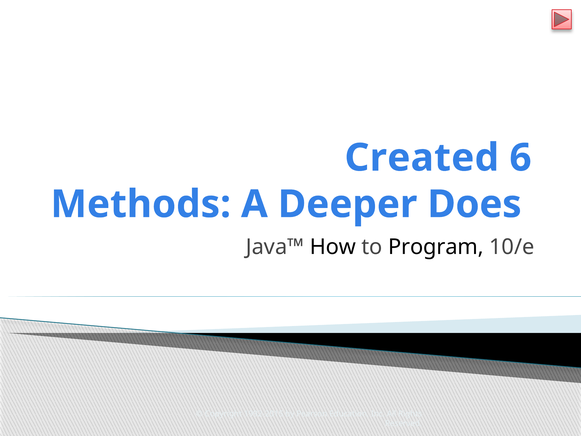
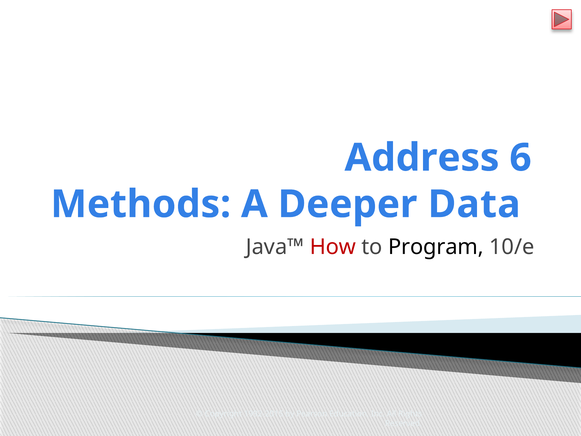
Created: Created -> Address (422, 158)
Does: Does -> Data (474, 204)
How colour: black -> red (333, 247)
